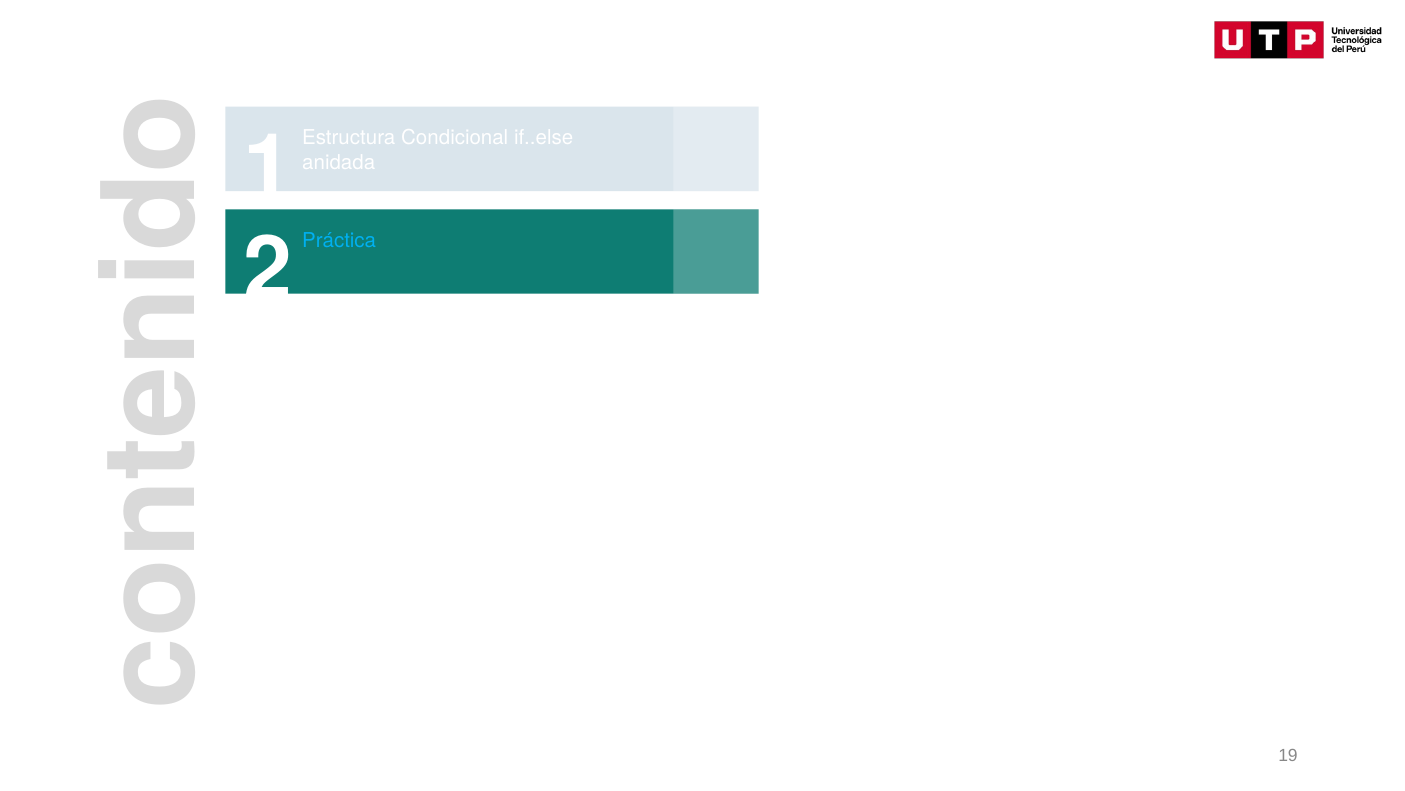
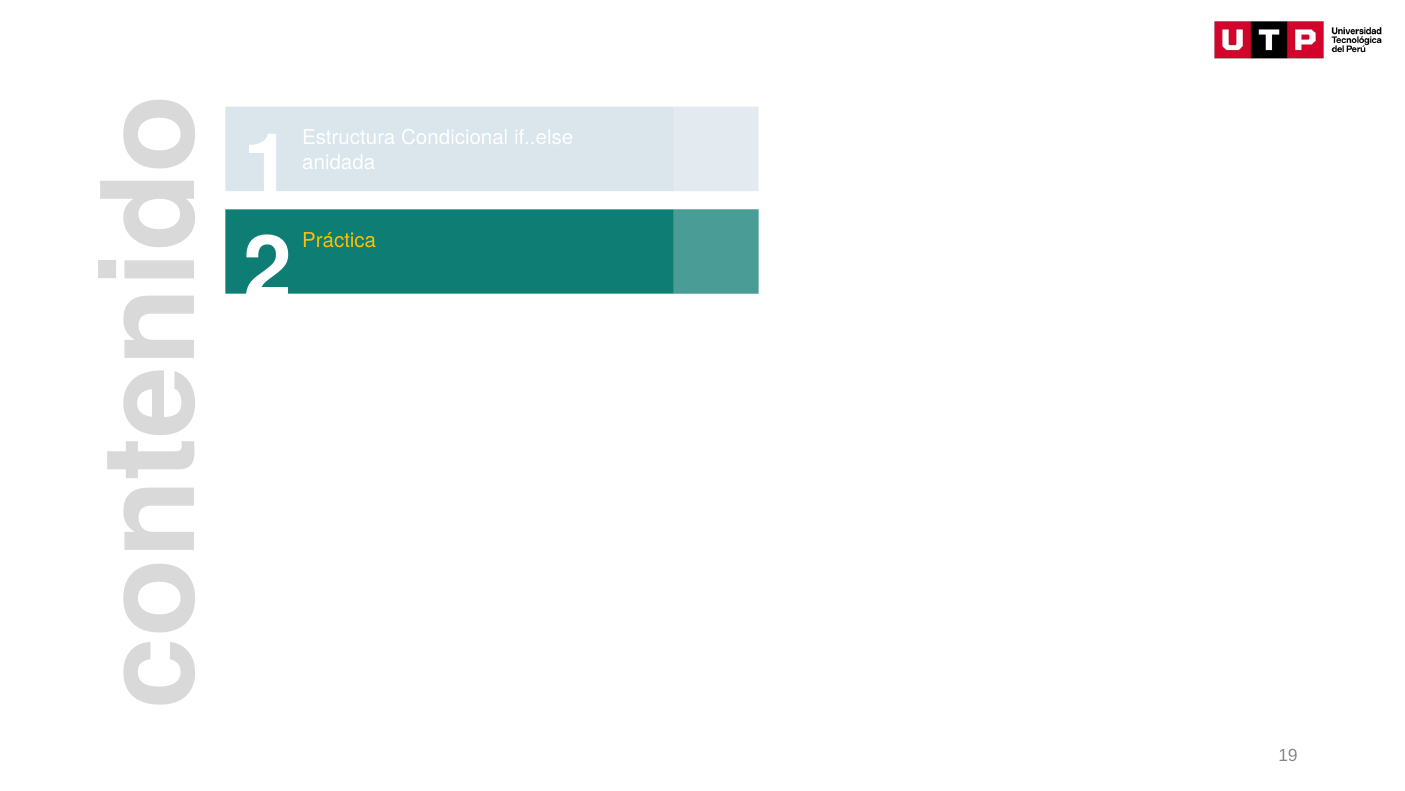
Práctica colour: light blue -> yellow (339, 240)
